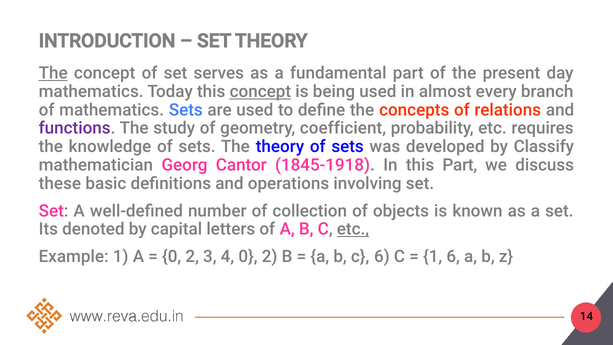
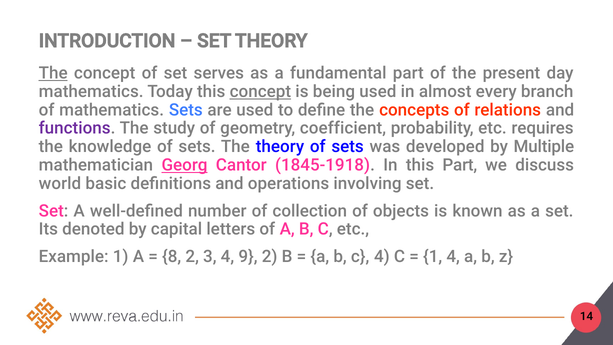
Classify: Classify -> Multiple (544, 147)
Georg underline: none -> present (185, 165)
these: these -> world (60, 183)
etc underline: present -> none (353, 229)
0: 0 -> 8 (172, 257)
4 0: 0 -> 9 (248, 257)
c 6: 6 -> 4 (382, 257)
1 6: 6 -> 4 (453, 257)
